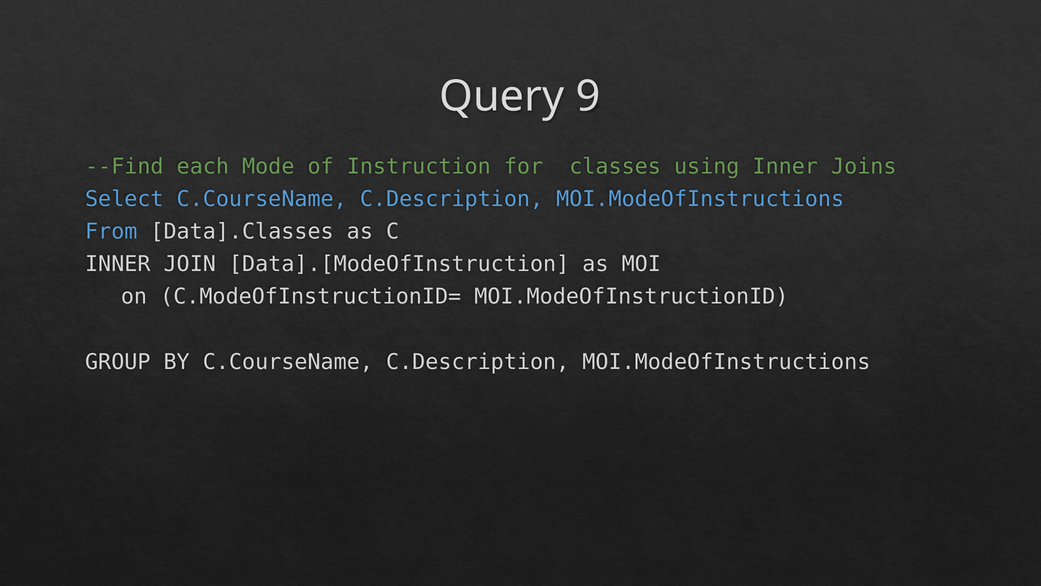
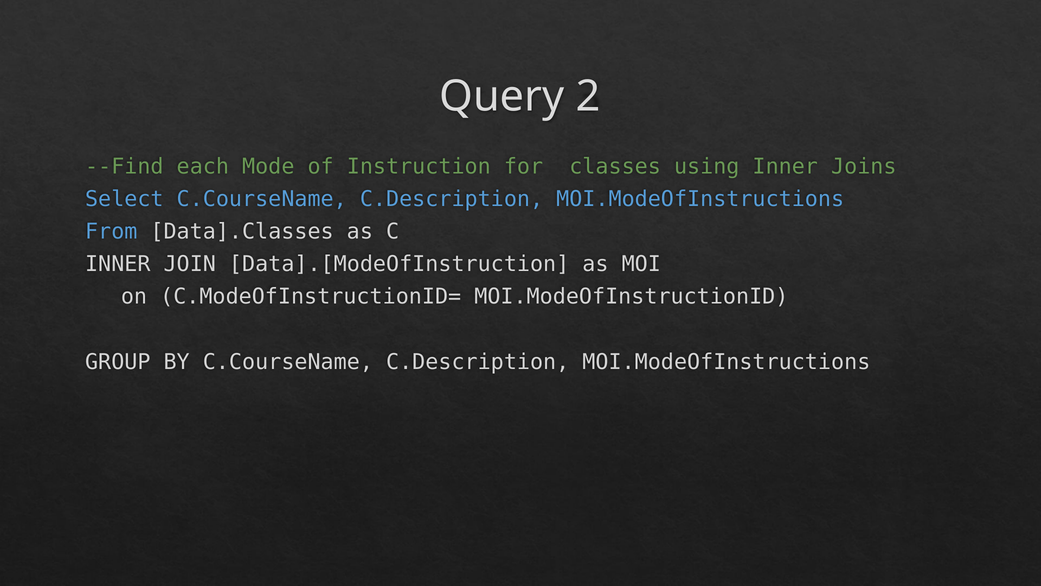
9: 9 -> 2 (588, 96)
